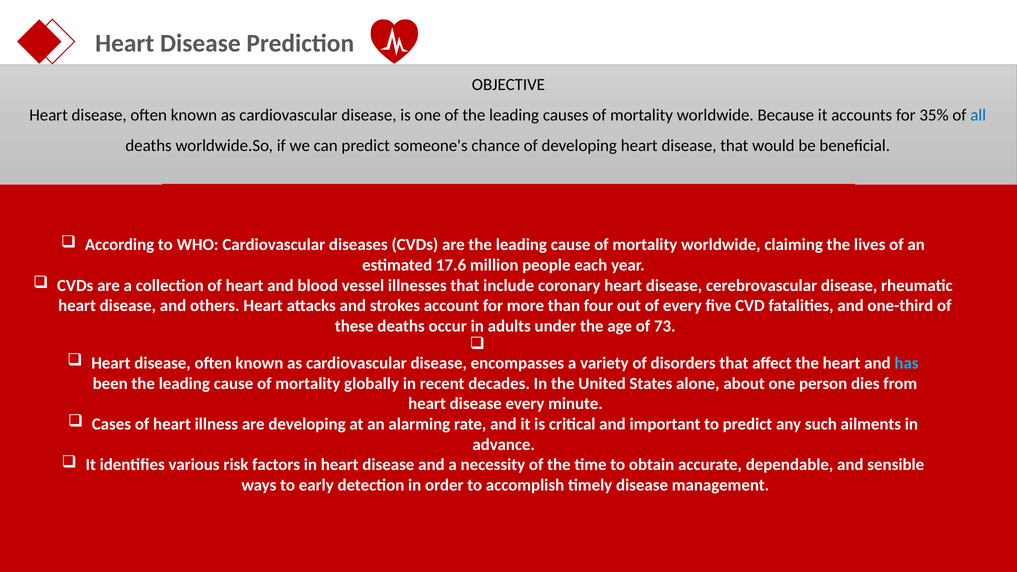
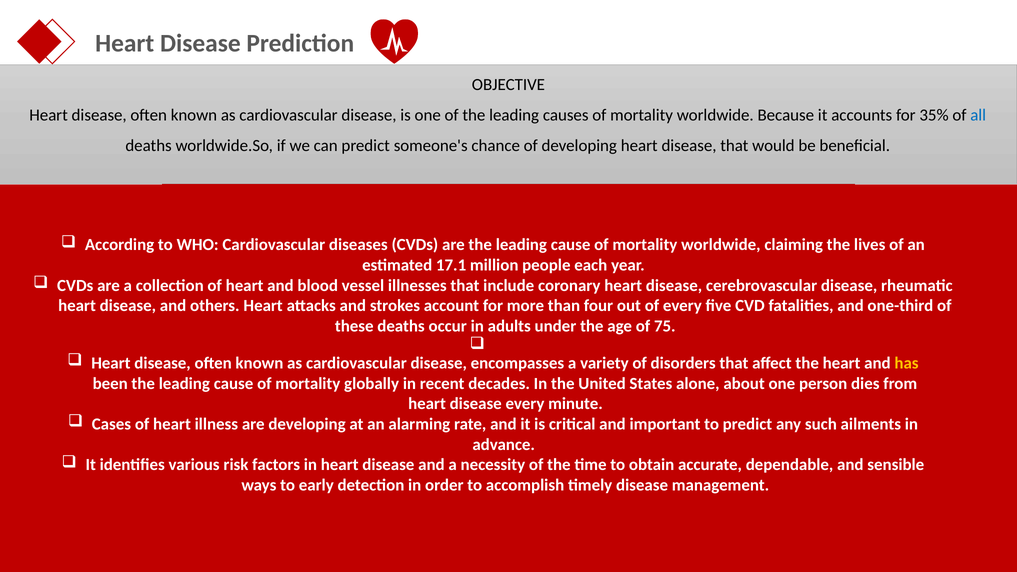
17.6: 17.6 -> 17.1 (451, 265)
73: 73 -> 75 (665, 326)
has colour: light blue -> yellow (907, 363)
